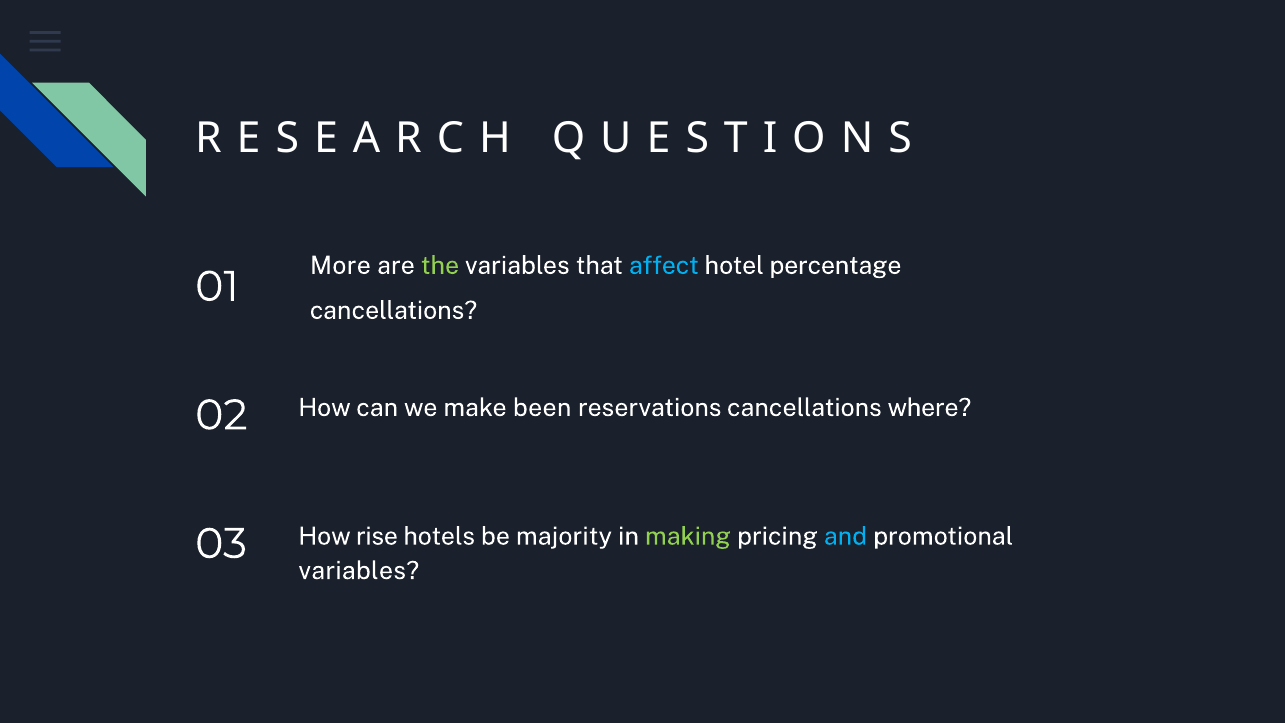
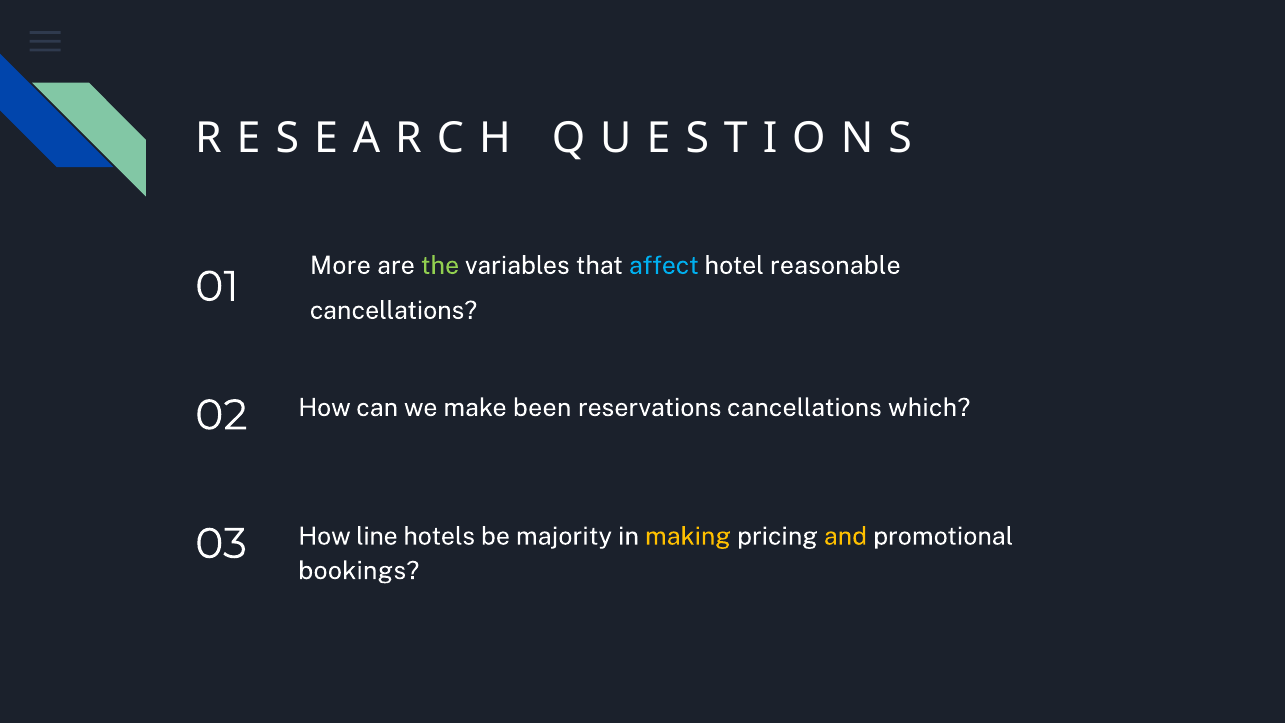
percentage: percentage -> reasonable (835, 265)
where: where -> which (929, 408)
rise: rise -> line (377, 536)
making colour: light green -> yellow (688, 536)
and colour: light blue -> yellow (846, 536)
variables: variables -> bookings (359, 571)
